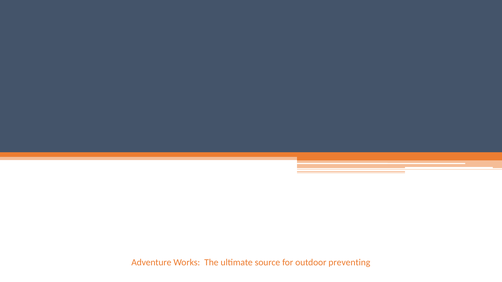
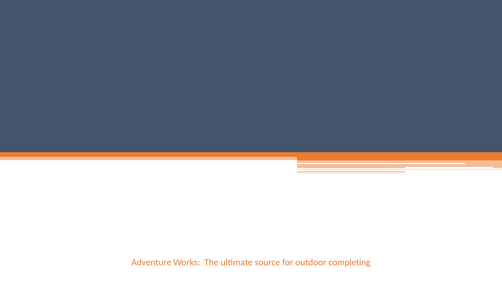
preventing: preventing -> completing (349, 263)
